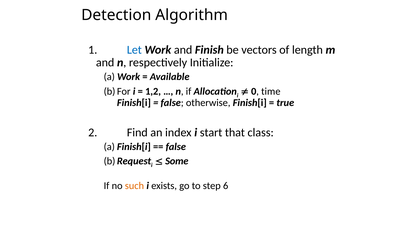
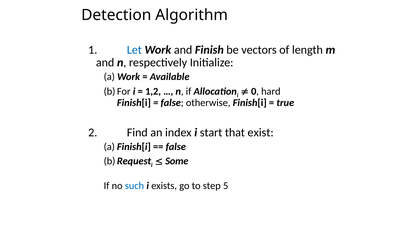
time: time -> hard (271, 91)
class: class -> exist (261, 132)
such colour: orange -> blue (134, 186)
6: 6 -> 5 (226, 186)
